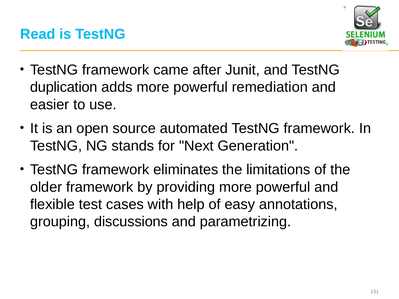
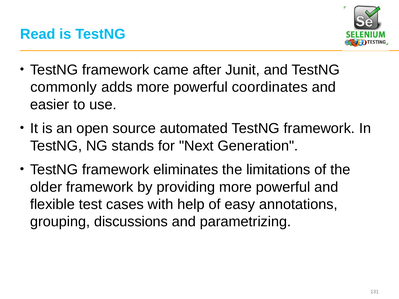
duplication: duplication -> commonly (64, 87)
remediation: remediation -> coordinates (270, 87)
